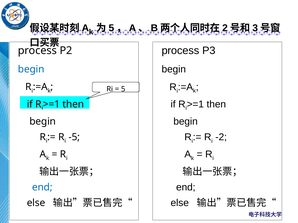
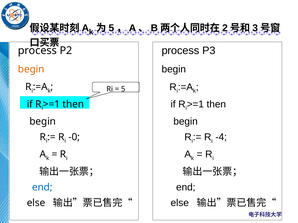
begin colour: blue -> orange (31, 69)
-2: -2 -> -4 (221, 137)
-5: -5 -> -0 (74, 137)
